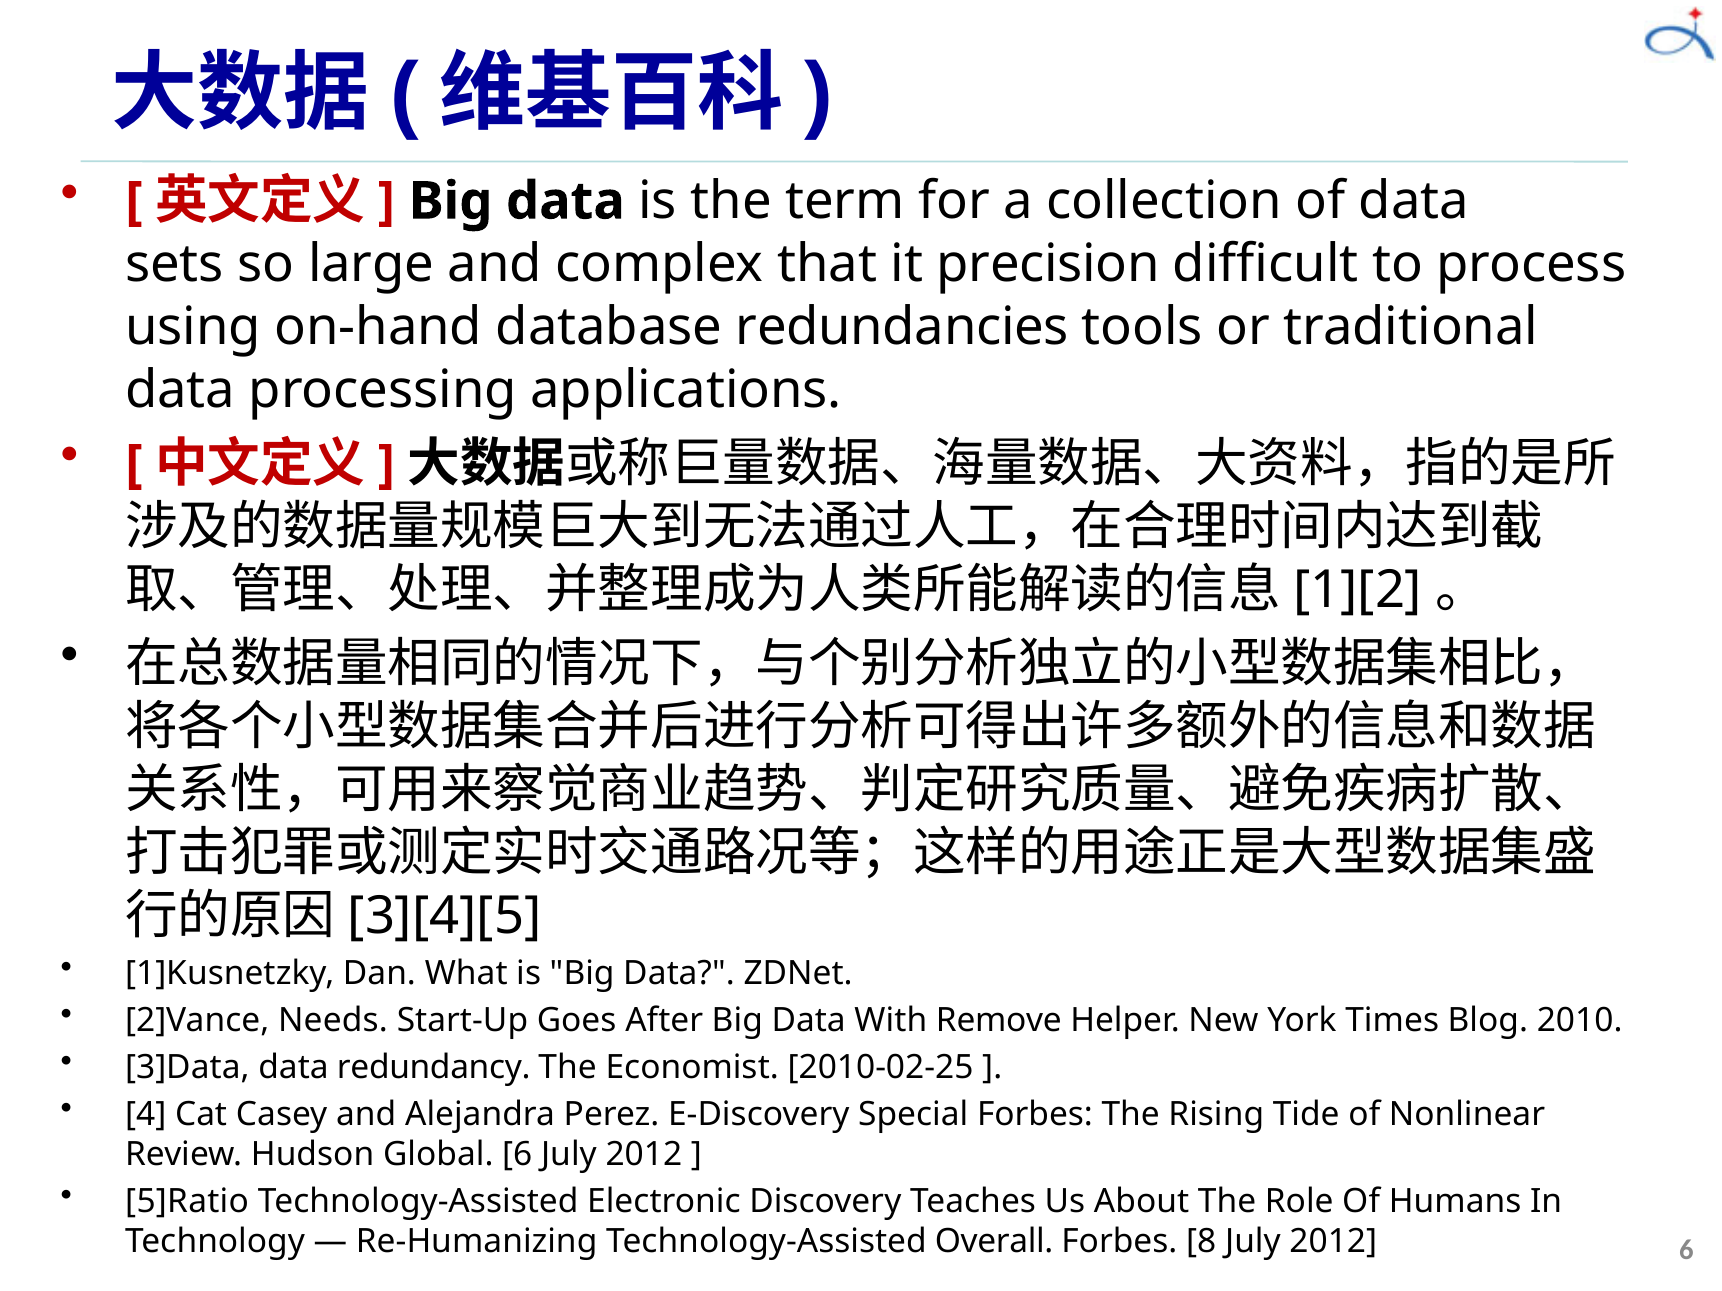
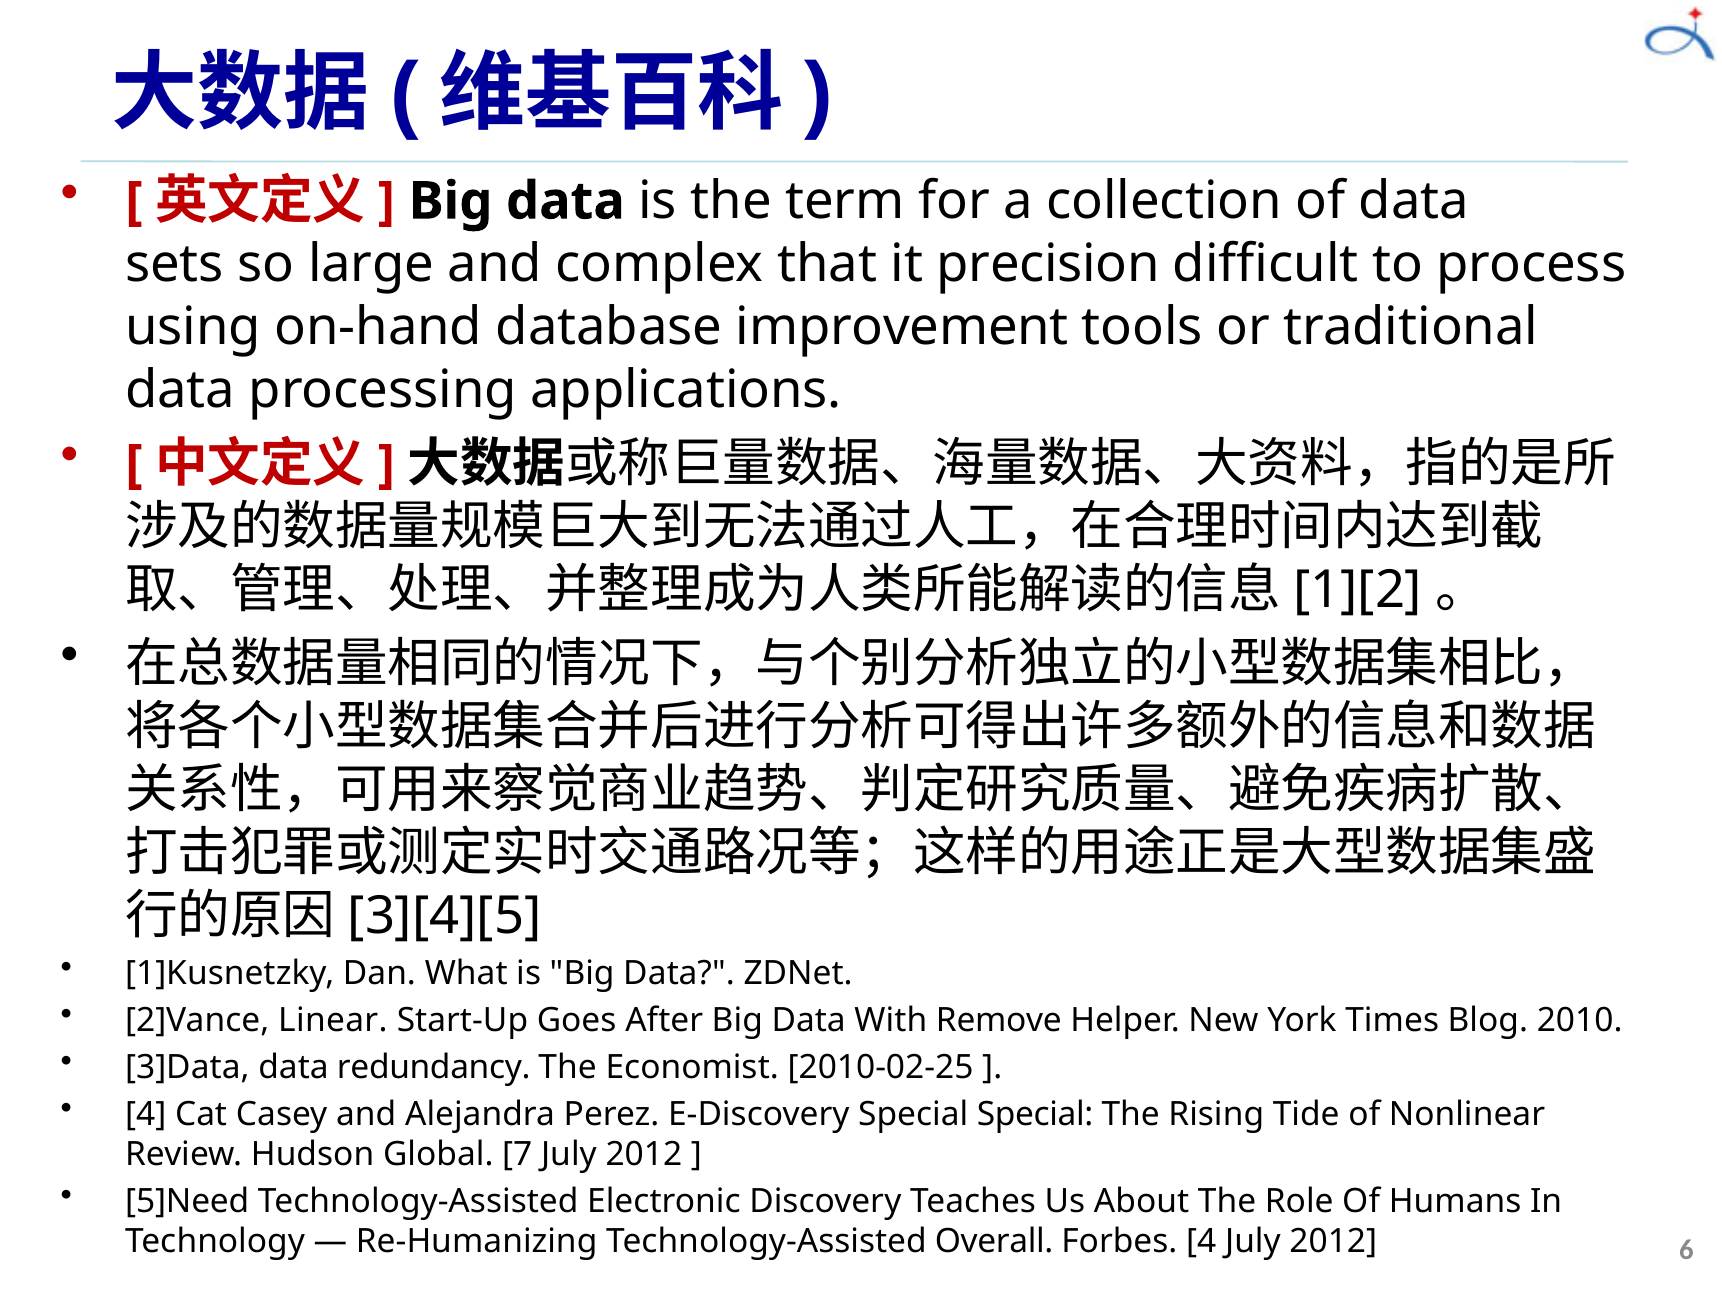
redundancies: redundancies -> improvement (902, 328)
Needs: Needs -> Linear (333, 1021)
Special Forbes: Forbes -> Special (1035, 1114)
Global 6: 6 -> 7 (517, 1155)
5]Ratio: 5]Ratio -> 5]Need (187, 1202)
Forbes 8: 8 -> 4 (1201, 1242)
